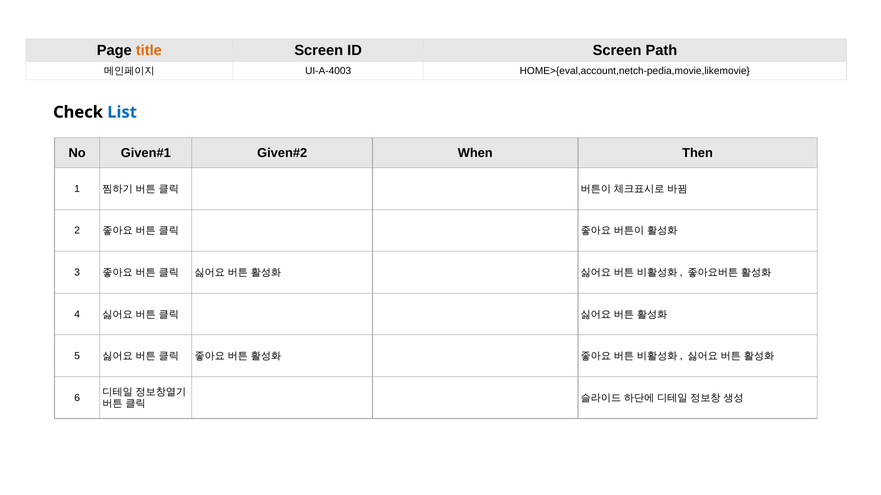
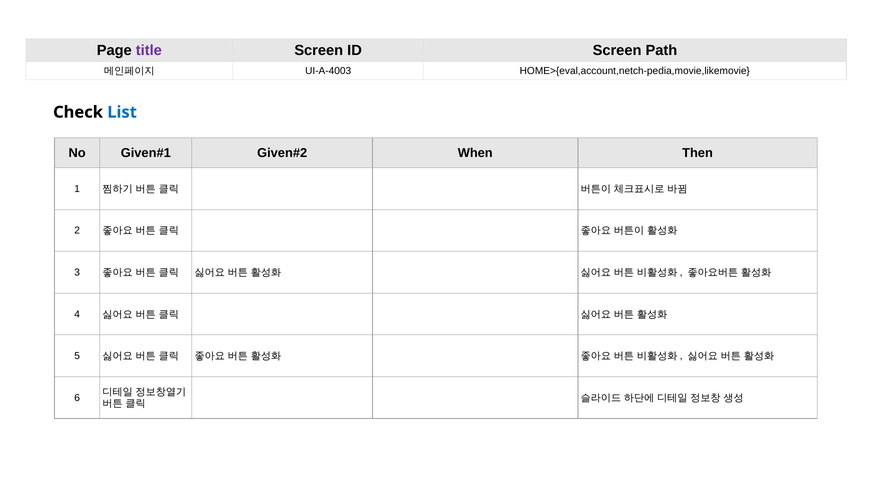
title colour: orange -> purple (149, 51)
